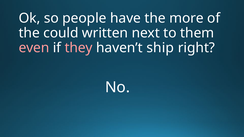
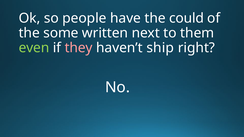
more: more -> could (187, 18)
could: could -> some (61, 33)
even colour: pink -> light green (34, 48)
